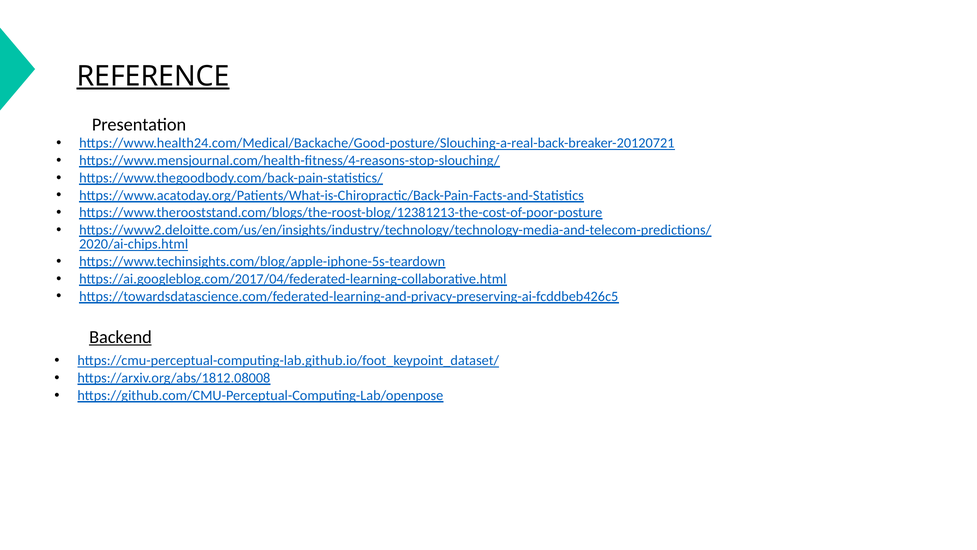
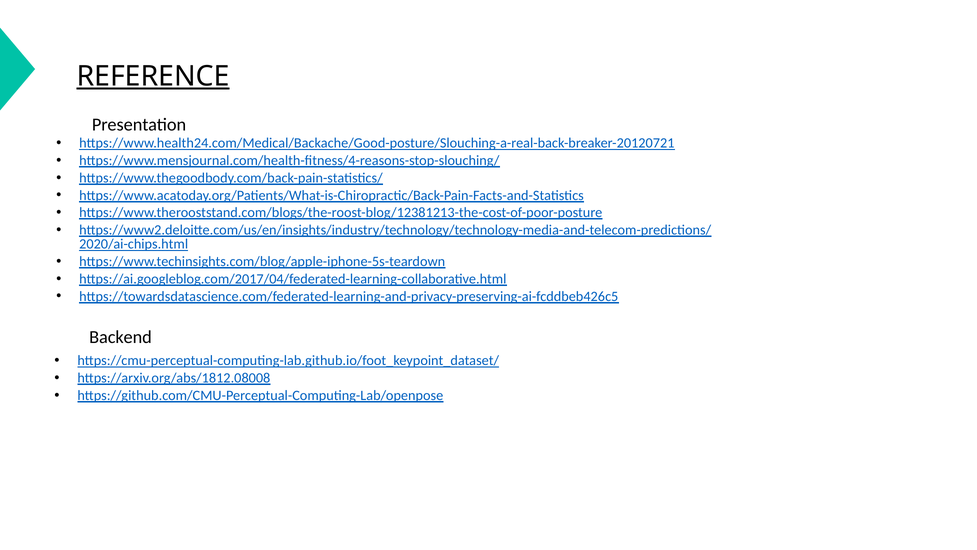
Backend underline: present -> none (120, 337)
